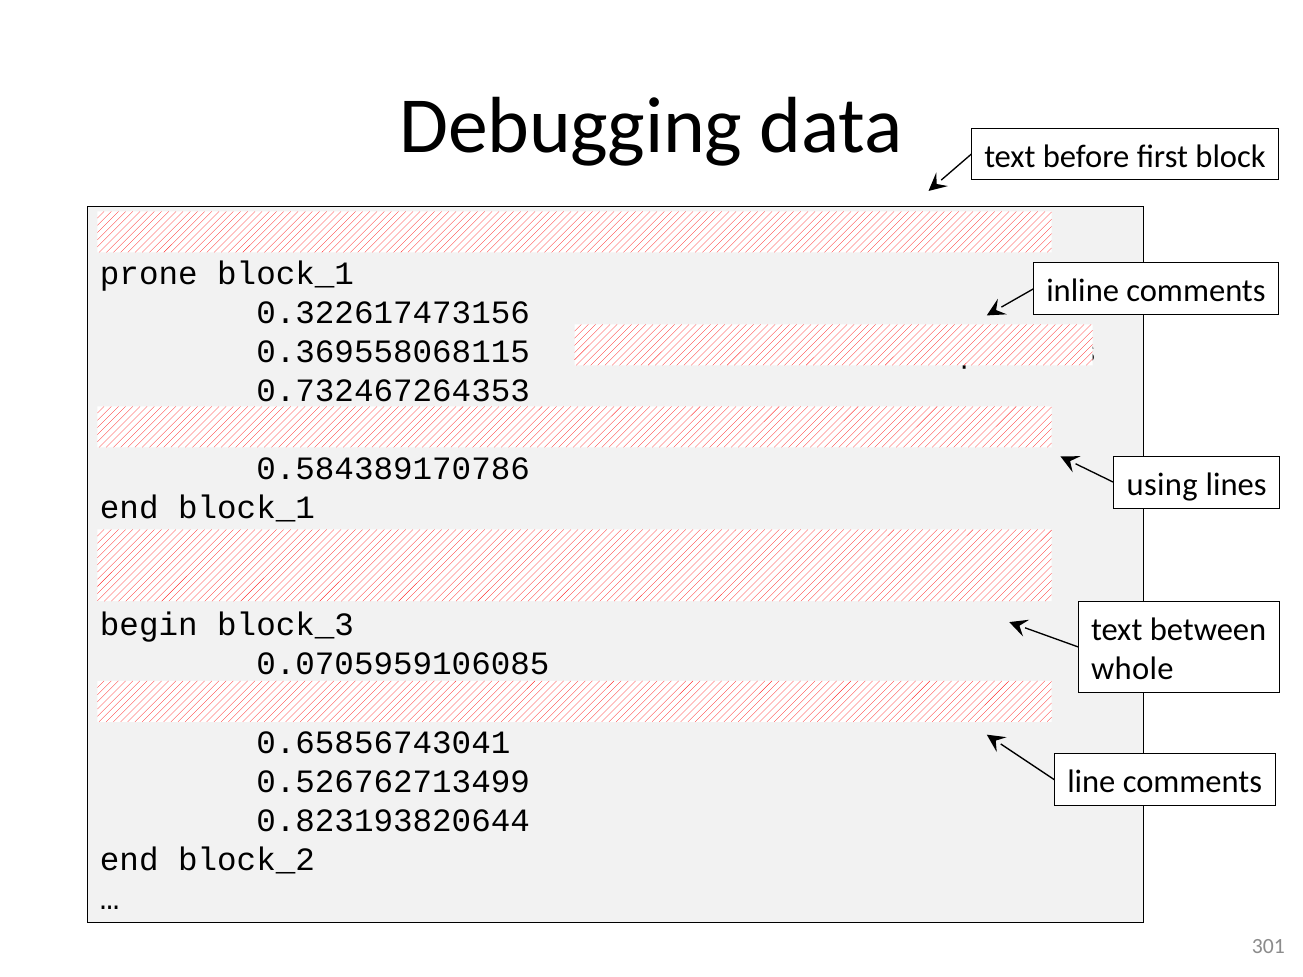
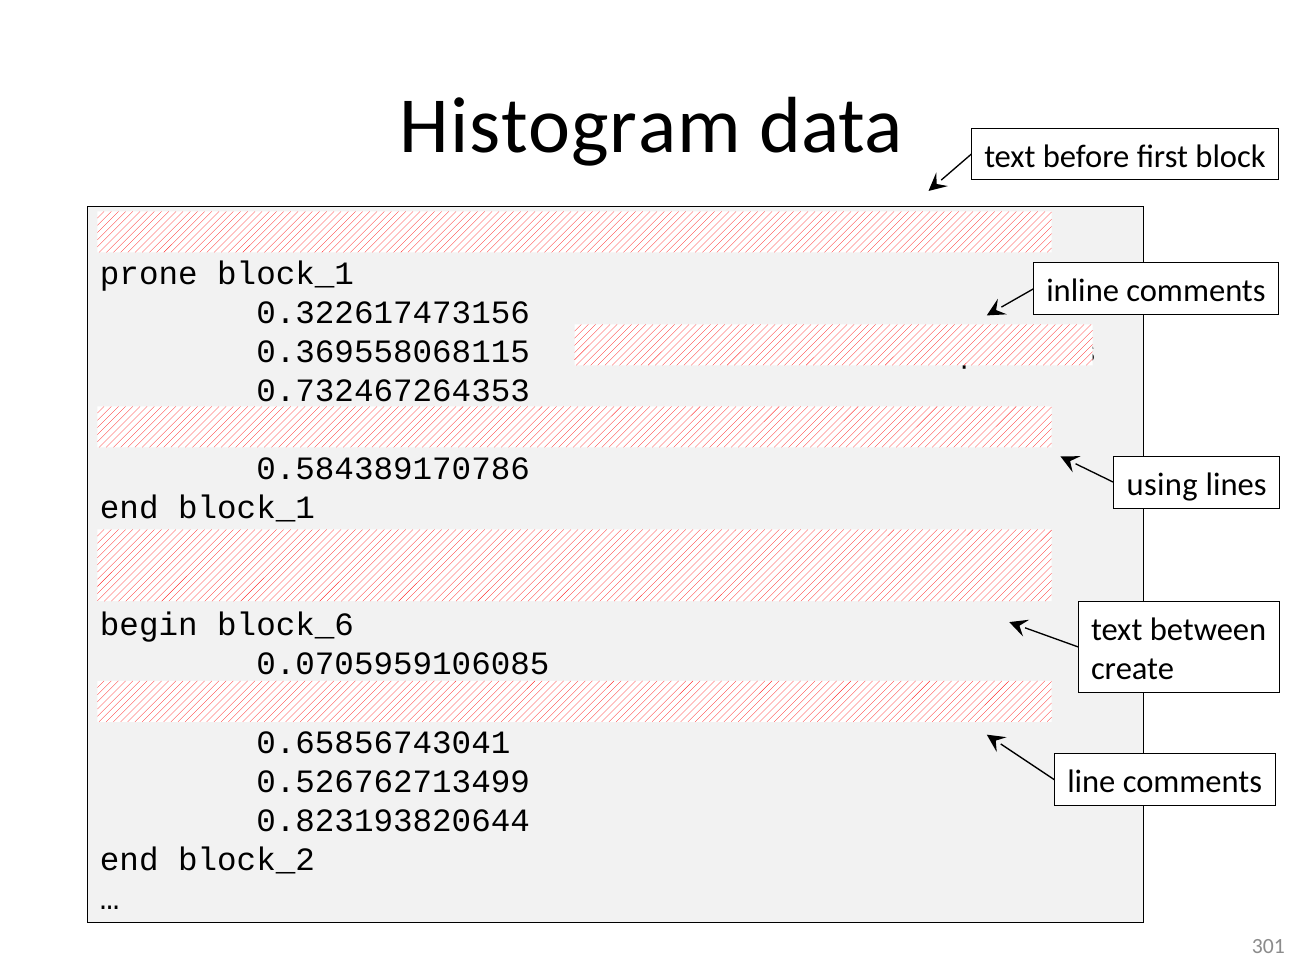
Debugging: Debugging -> Histogram (570, 126)
block_3: block_3 -> block_6 (286, 625)
whole: whole -> create (1133, 669)
